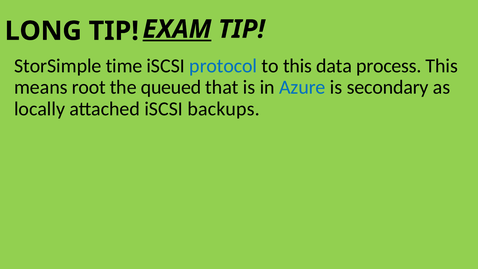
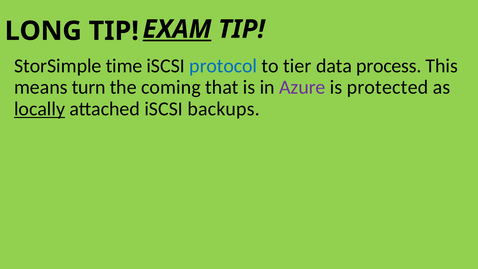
to this: this -> tier (297, 66)
root: root -> turn (89, 87)
queued: queued -> coming (171, 87)
Azure colour: blue -> purple (302, 87)
secondary: secondary -> protected (388, 87)
locally underline: none -> present (40, 109)
